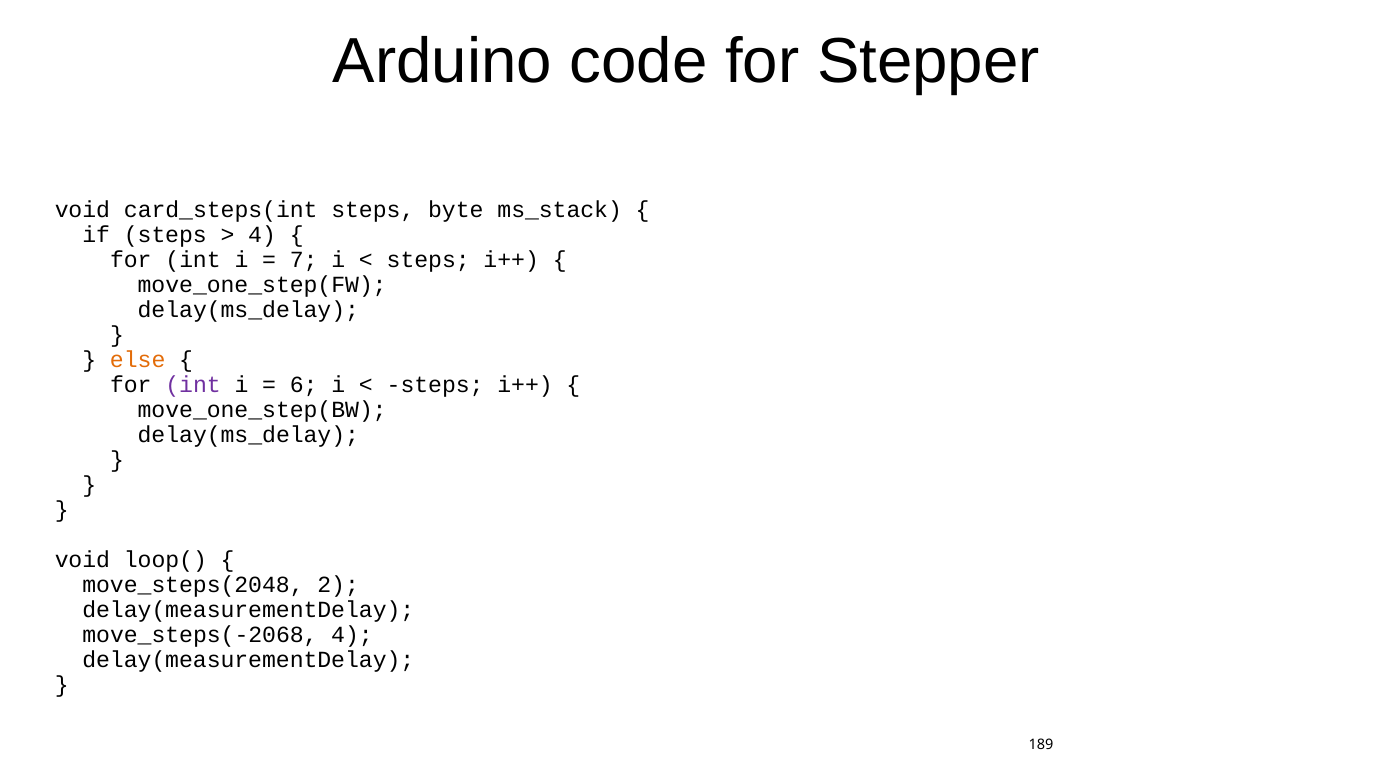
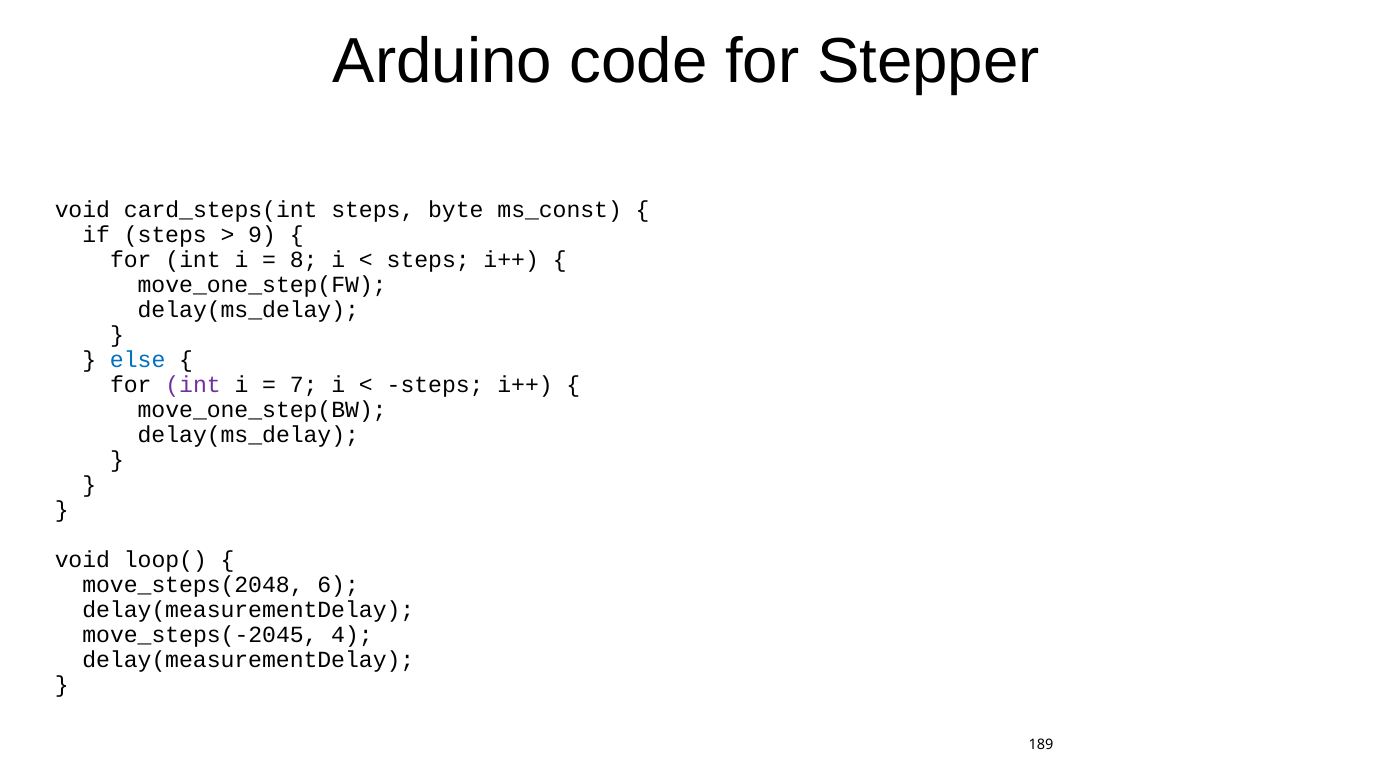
ms_stack: ms_stack -> ms_const (560, 210)
4: 4 -> 9 (262, 235)
7: 7 -> 8 (304, 260)
else colour: orange -> blue (138, 360)
6: 6 -> 7 (304, 385)
2: 2 -> 6 (338, 585)
move_steps(-2068: move_steps(-2068 -> move_steps(-2045 (200, 634)
